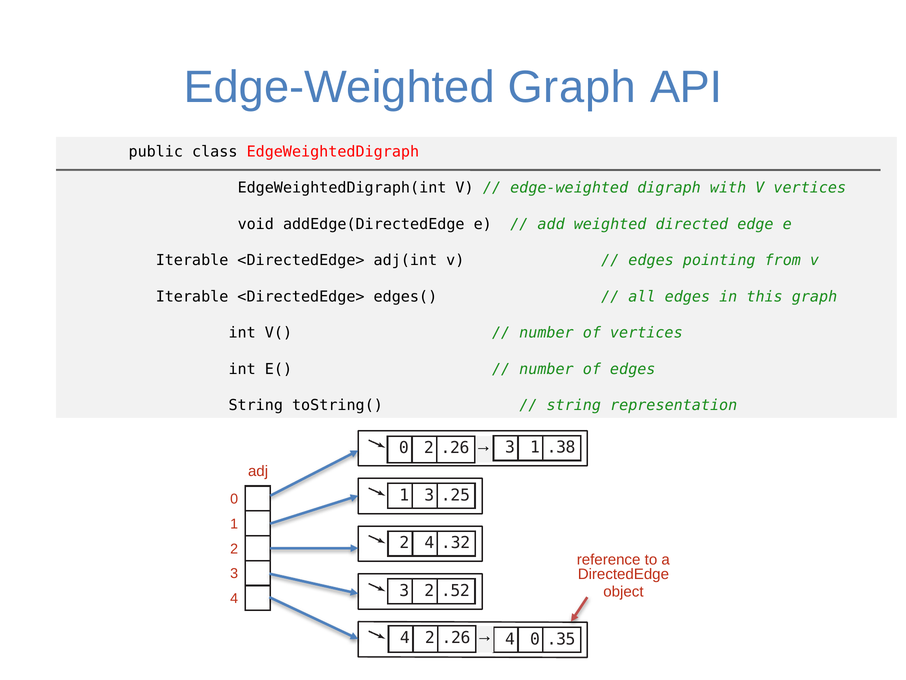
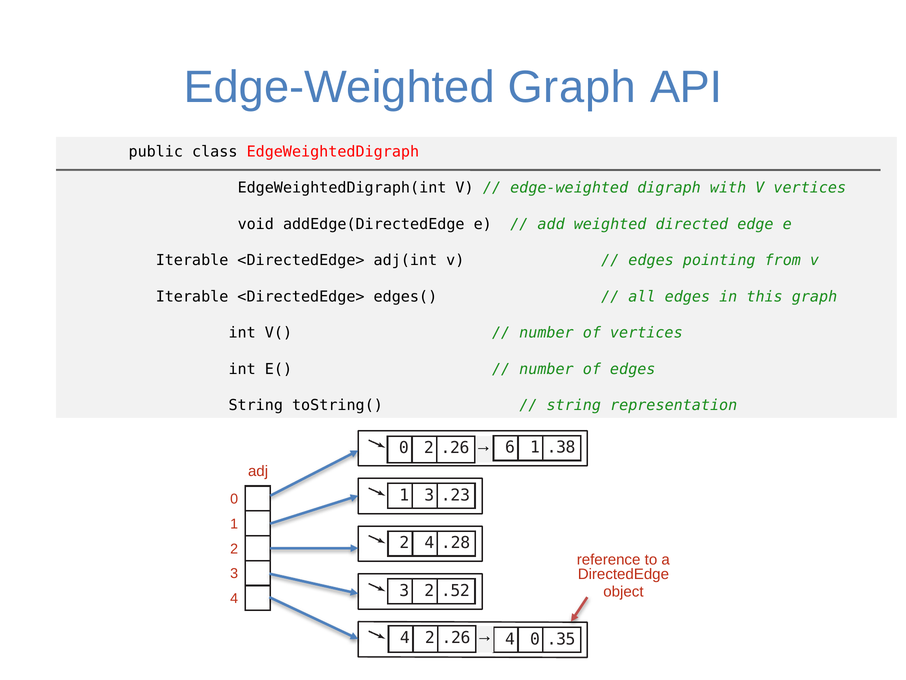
3: 3 -> 6 (510, 447)
.25: .25 -> .23 (455, 495)
.32: .32 -> .28 (456, 543)
